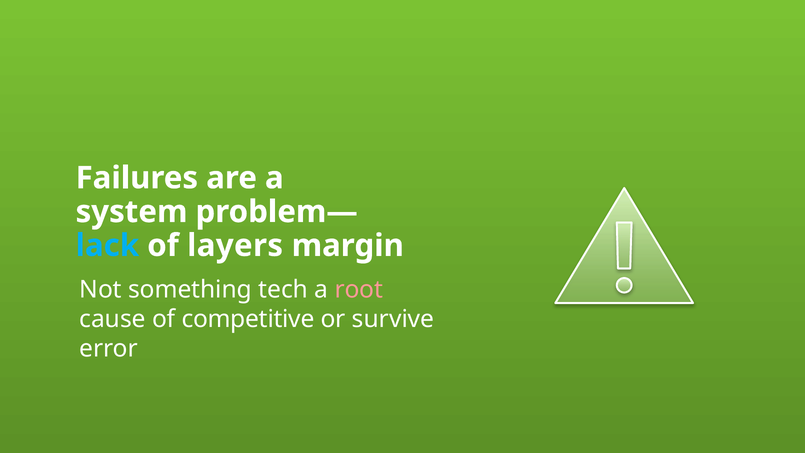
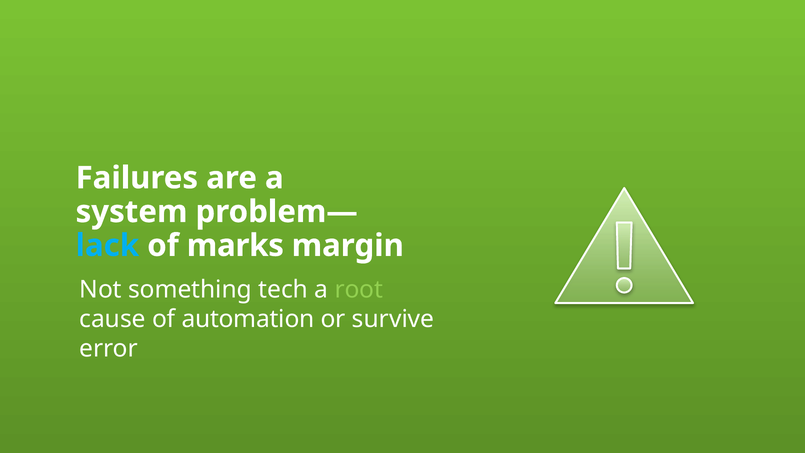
layers: layers -> marks (235, 246)
root colour: pink -> light green (359, 290)
competitive: competitive -> automation (248, 319)
